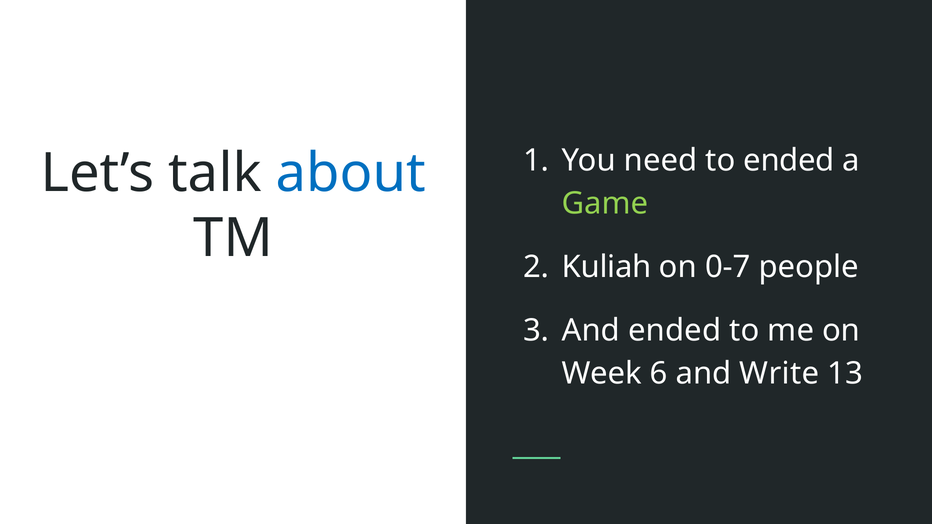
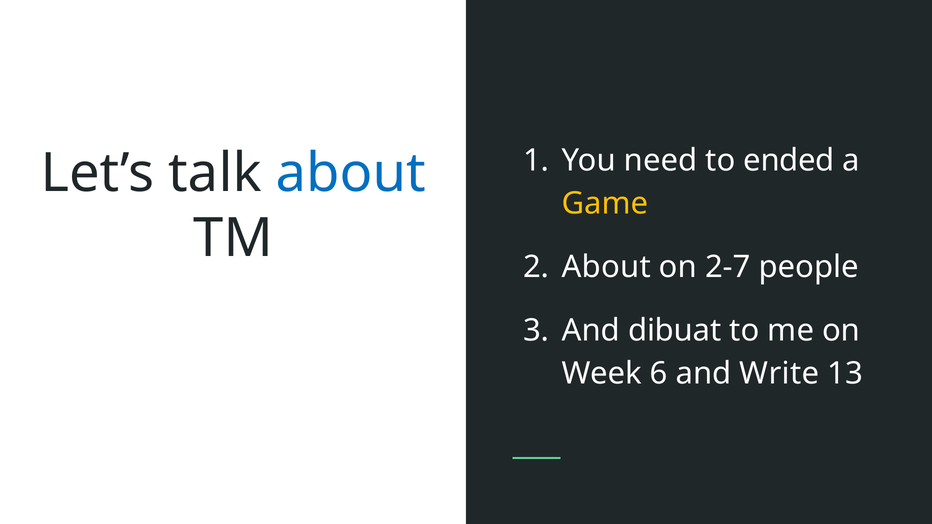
Game colour: light green -> yellow (605, 204)
Kuliah: Kuliah -> About (606, 267)
0-7: 0-7 -> 2-7 (728, 267)
And ended: ended -> dibuat (675, 331)
